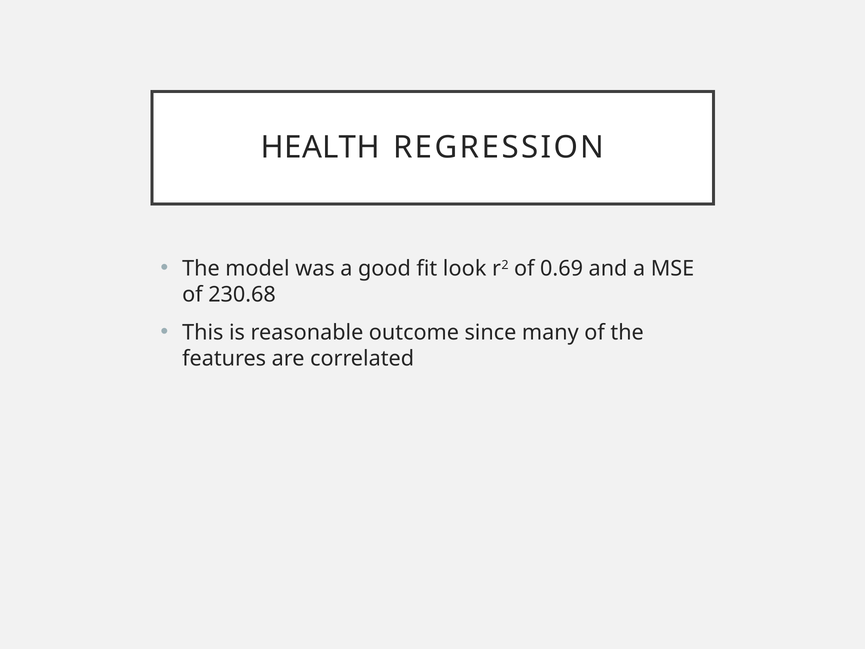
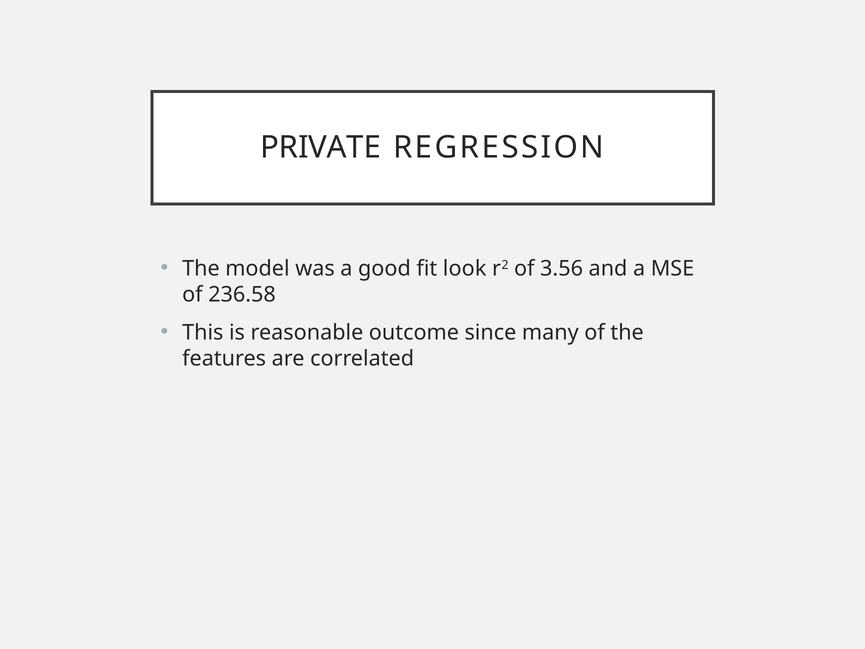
HEALTH: HEALTH -> PRIVATE (321, 147)
0.69: 0.69 -> 3.56 (562, 268)
230.68: 230.68 -> 236.58 (242, 294)
